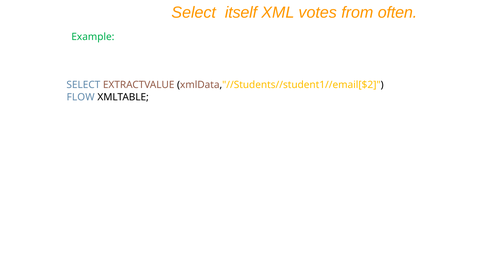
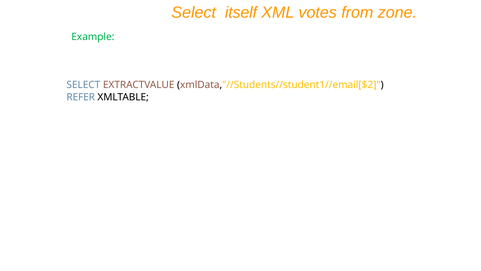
often: often -> zone (397, 13)
FLOW: FLOW -> REFER (81, 97)
